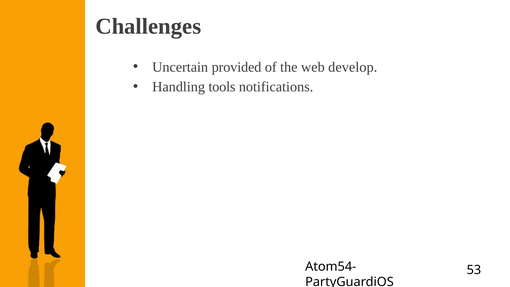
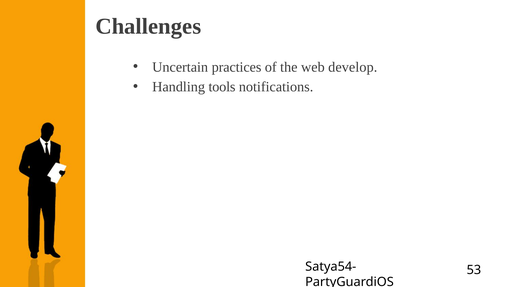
provided: provided -> practices (237, 67)
Atom54-: Atom54- -> Satya54- (331, 266)
